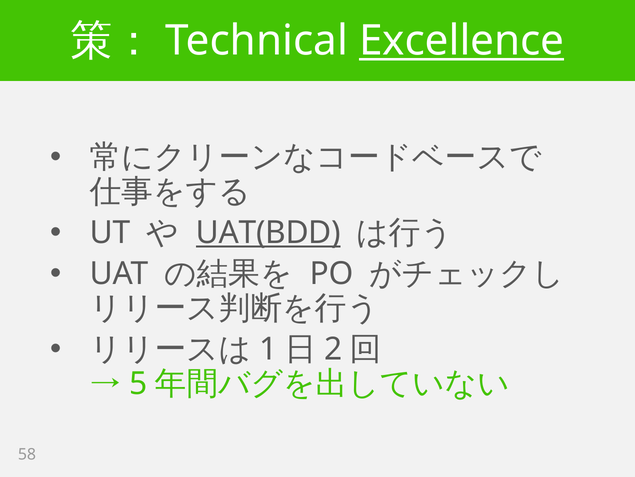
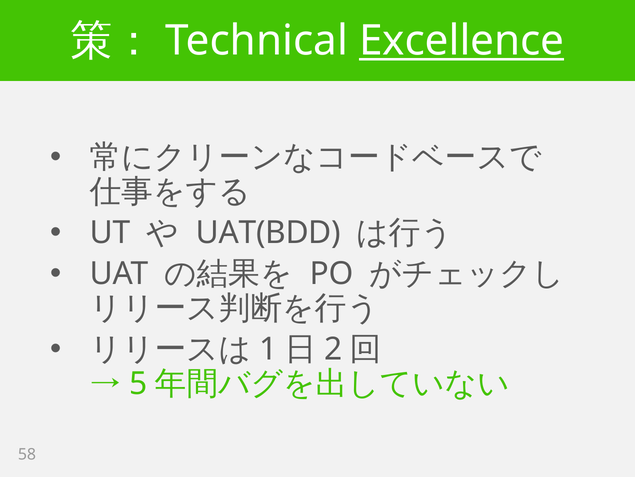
UAT(BDD underline: present -> none (268, 232)
